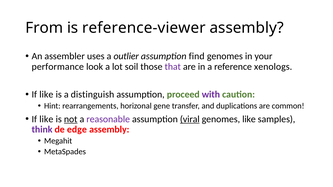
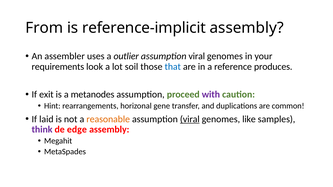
reference-viewer: reference-viewer -> reference-implicit (144, 28)
find: find -> viral (197, 56)
performance: performance -> requirements (58, 67)
that colour: purple -> blue (173, 67)
xenologs: xenologs -> produces (273, 67)
like: like -> exit (46, 95)
distinguish: distinguish -> metanodes (93, 95)
like: like -> laid (46, 119)
not underline: present -> none (71, 119)
reasonable colour: purple -> orange (108, 119)
